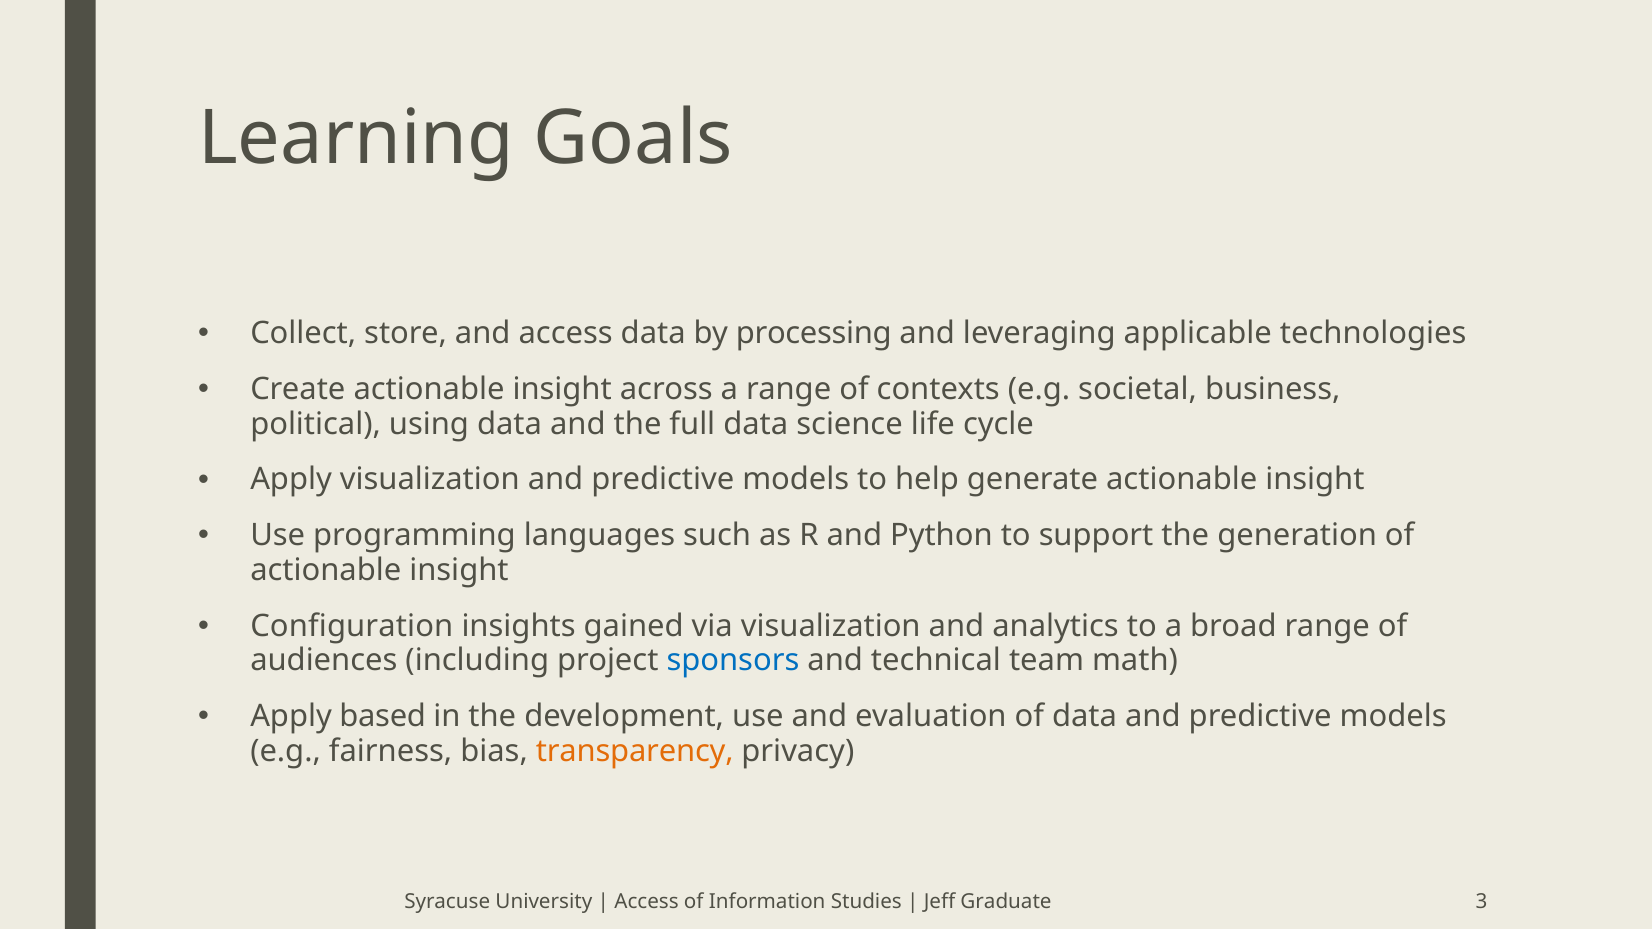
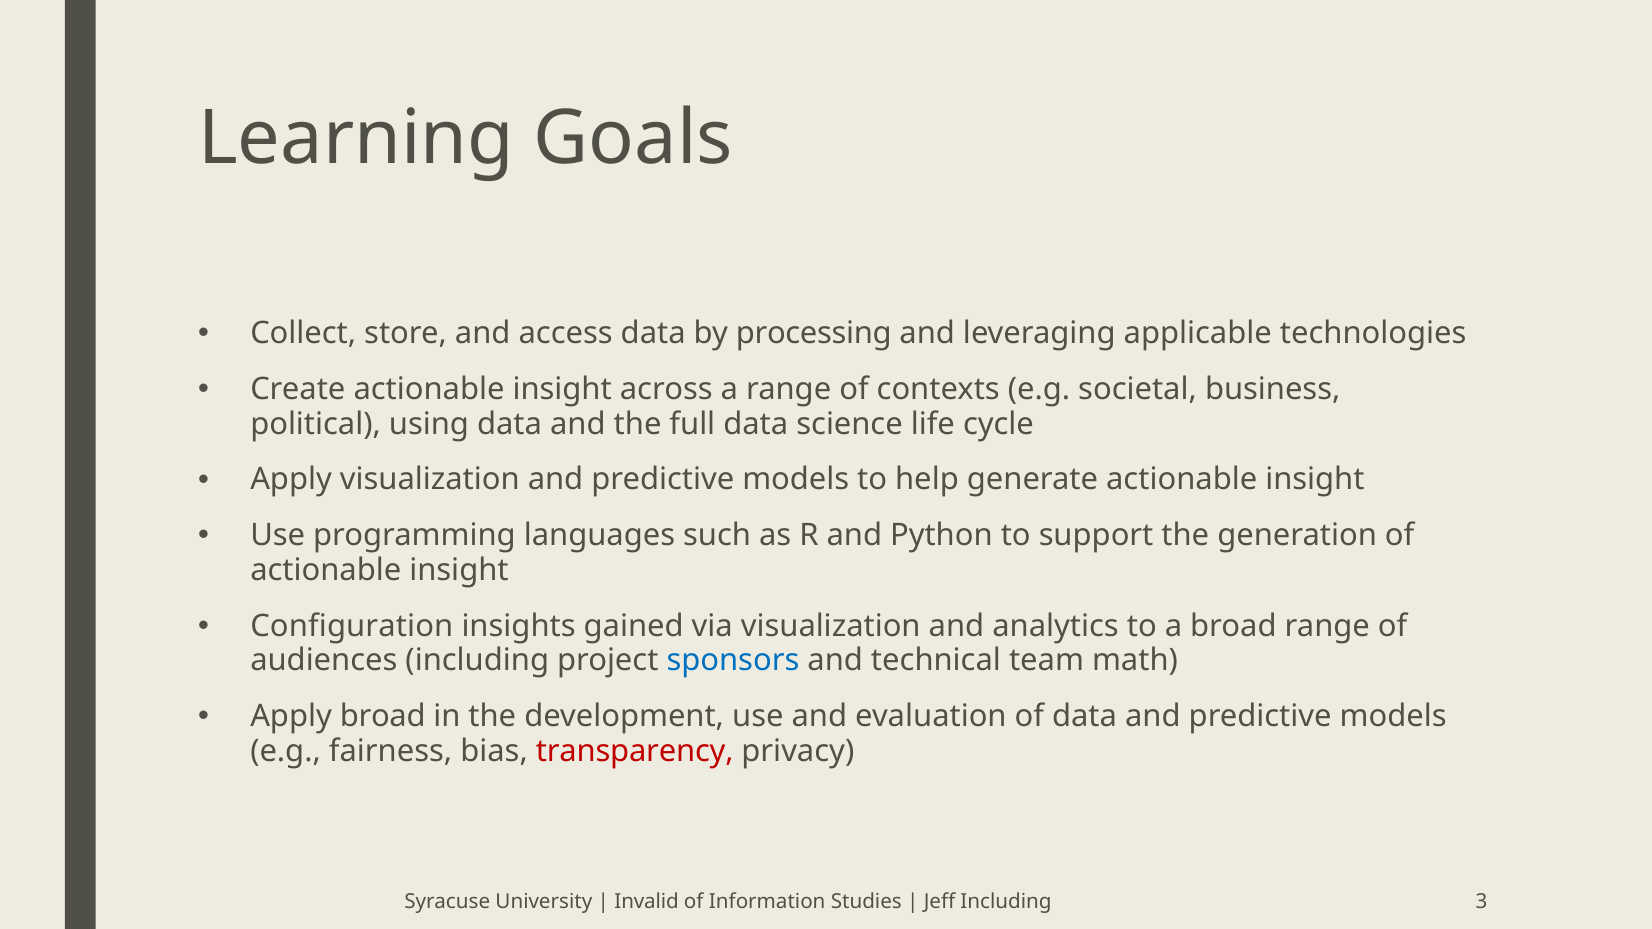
Apply based: based -> broad (383, 716)
transparency colour: orange -> red (635, 751)
Access: Access -> Invalid (647, 902)
Jeff Graduate: Graduate -> Including (1006, 902)
